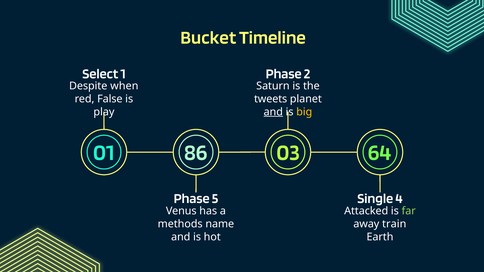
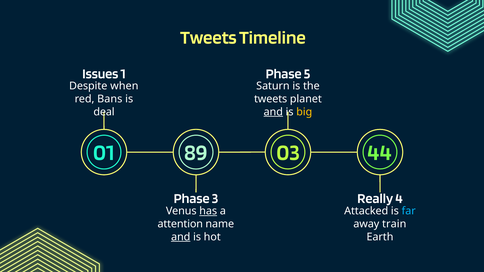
Bucket: Bucket -> Tweets (208, 38)
Select: Select -> Issues (100, 74)
2: 2 -> 5 (307, 74)
False: False -> Bans (110, 99)
play: play -> deal (104, 112)
86: 86 -> 89 (196, 153)
64: 64 -> 44 (380, 153)
5: 5 -> 3 (215, 199)
Single: Single -> Really (375, 199)
has underline: none -> present (208, 211)
far colour: light green -> light blue (409, 211)
methods: methods -> attention (180, 224)
and underline: none -> present (181, 237)
